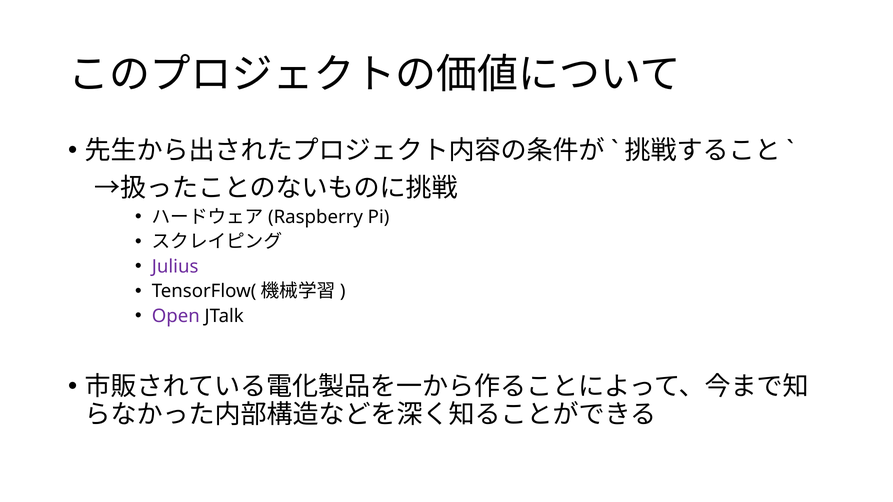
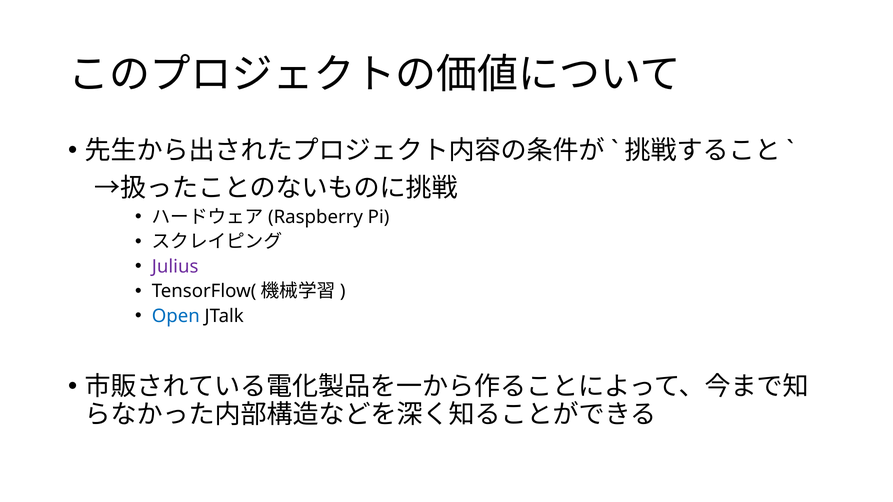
Open colour: purple -> blue (176, 316)
